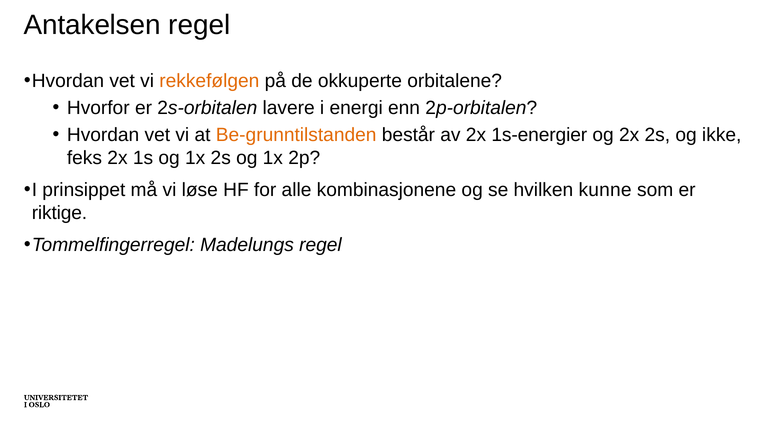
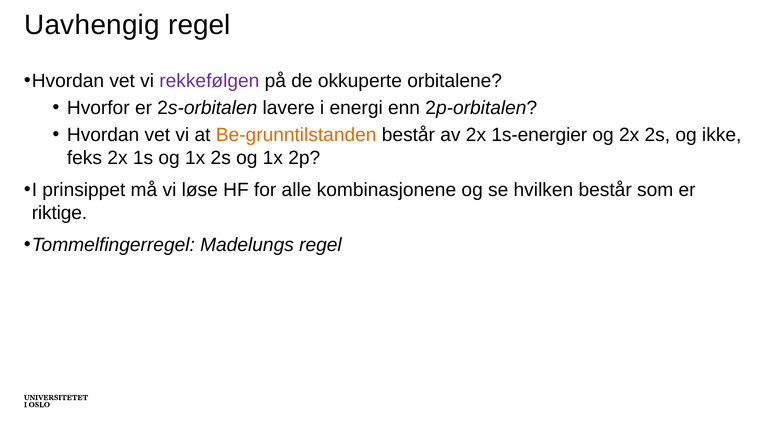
Antakelsen: Antakelsen -> Uavhengig (92, 25)
rekkefølgen colour: orange -> purple (209, 81)
hvilken kunne: kunne -> består (605, 190)
